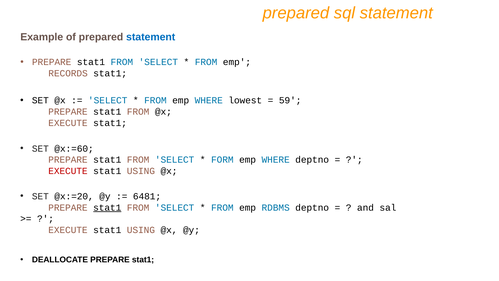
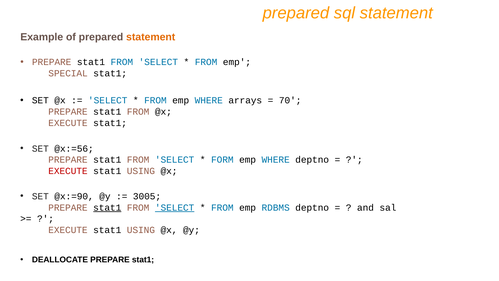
statement colour: blue -> orange (151, 37)
RECORDS: RECORDS -> SPECIAL (68, 73)
lowest: lowest -> arrays (245, 100)
59: 59 -> 70 (290, 100)
@x:=60: @x:=60 -> @x:=56 (74, 148)
@x:=20: @x:=20 -> @x:=90 (74, 196)
6481: 6481 -> 3005 (147, 196)
SELECT underline: none -> present (175, 207)
